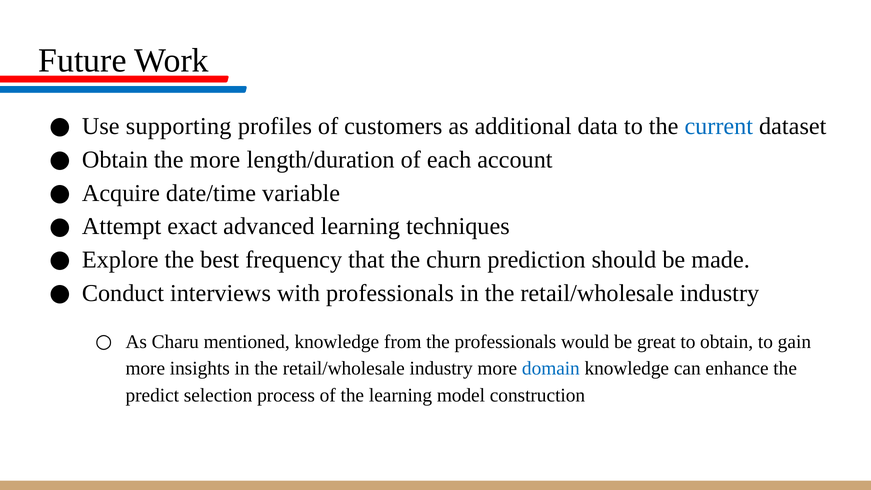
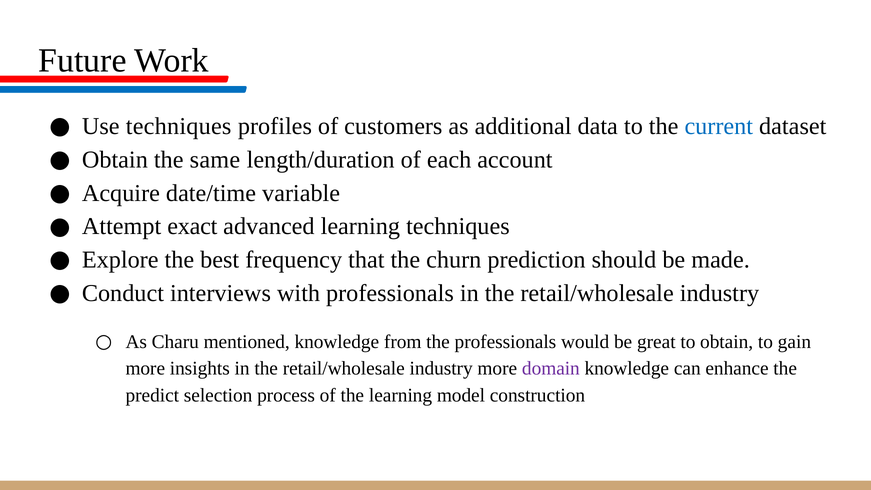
Use supporting: supporting -> techniques (179, 126)
the more: more -> same (215, 160)
domain colour: blue -> purple (551, 368)
